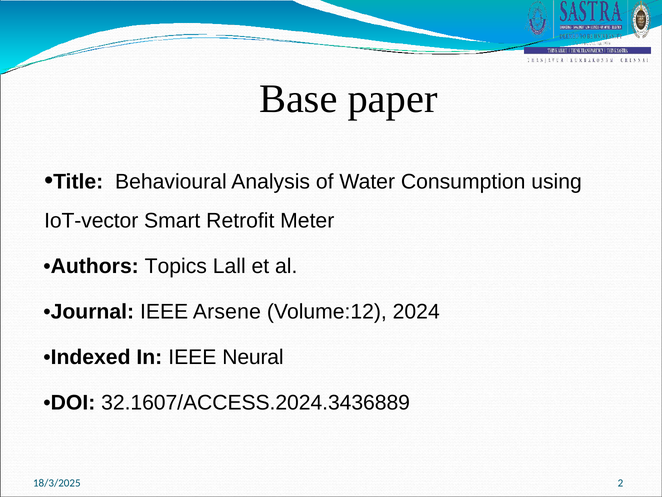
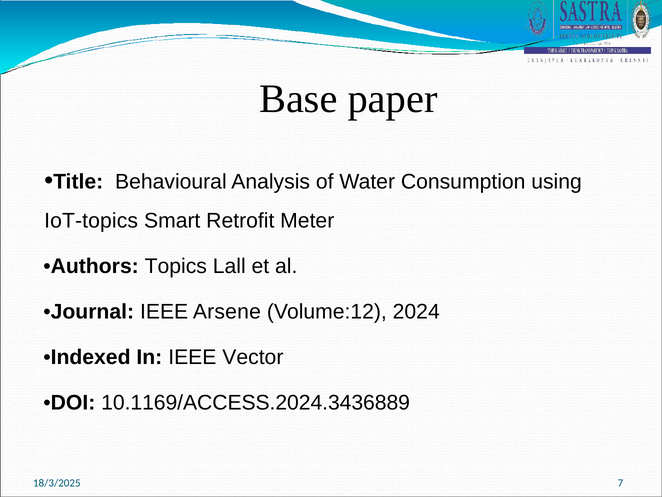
IoT-vector: IoT-vector -> IoT-topics (91, 221)
Neural: Neural -> Vector (253, 357)
32.1607/ACCESS.2024.3436889: 32.1607/ACCESS.2024.3436889 -> 10.1169/ACCESS.2024.3436889 (256, 402)
2: 2 -> 7 (621, 482)
